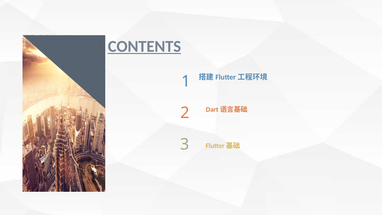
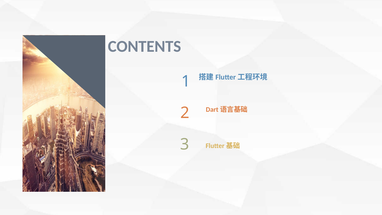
CONTENTS underline: present -> none (144, 47)
